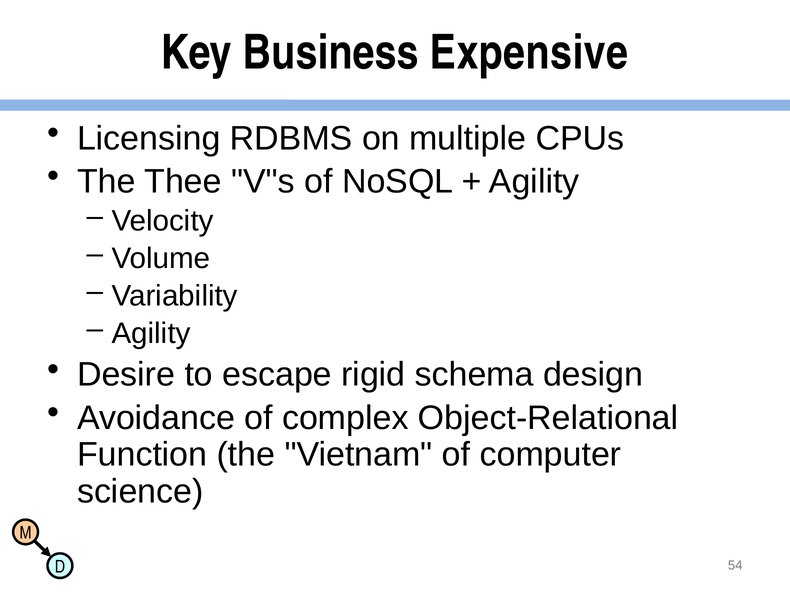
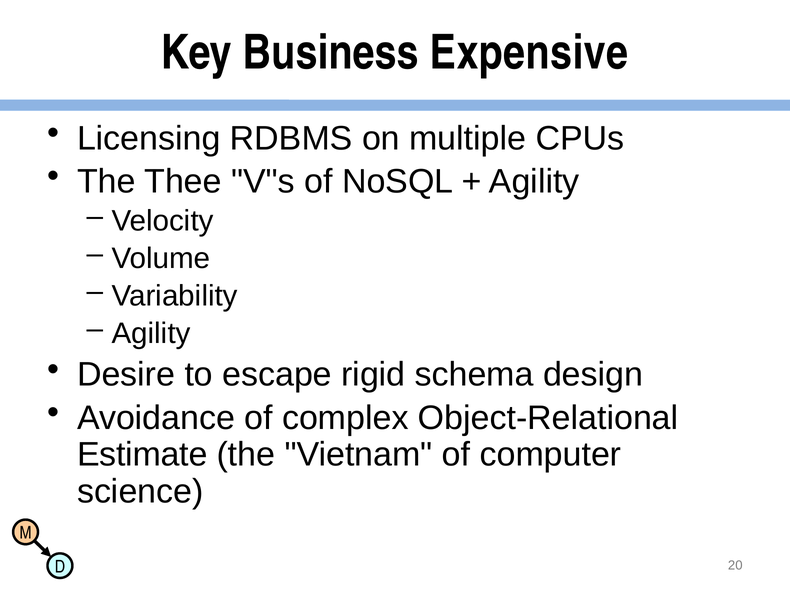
Function: Function -> Estimate (142, 455)
54: 54 -> 20 (735, 566)
